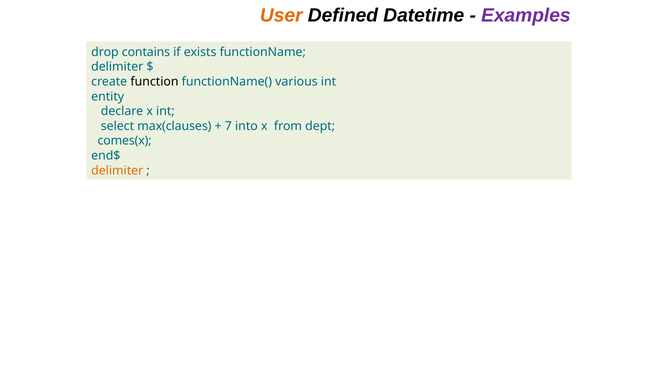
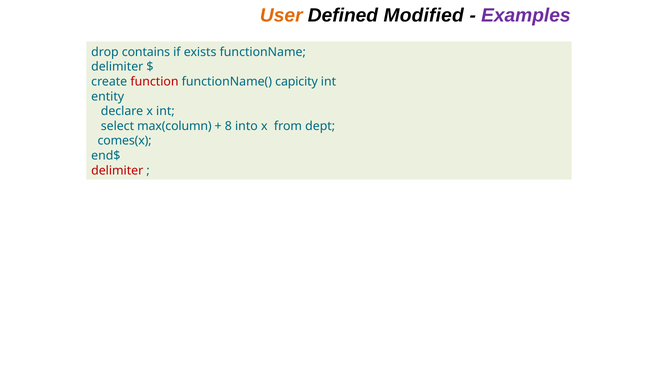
Datetime: Datetime -> Modified (424, 15)
function colour: black -> red (154, 82)
various: various -> capicity (297, 82)
max(clauses: max(clauses -> max(column (174, 126)
7: 7 -> 8 (228, 126)
delimiter colour: orange -> red (117, 171)
